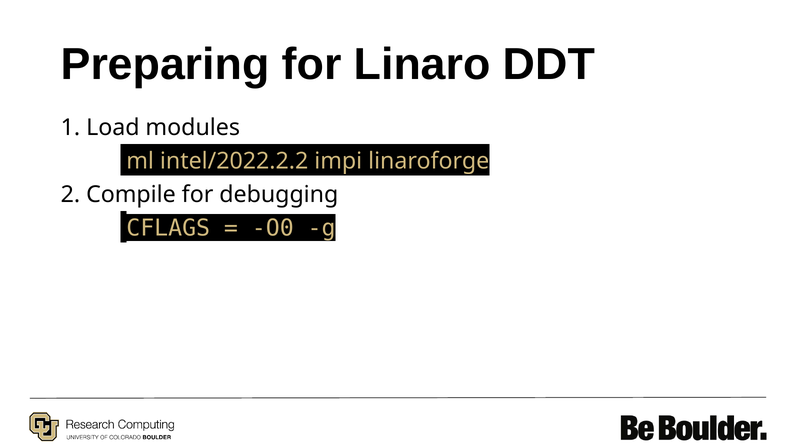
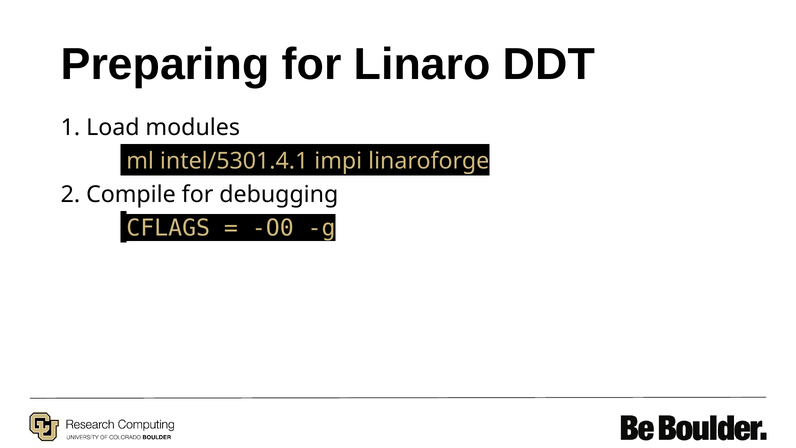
intel/2022.2.2: intel/2022.2.2 -> intel/5301.4.1 (234, 161)
